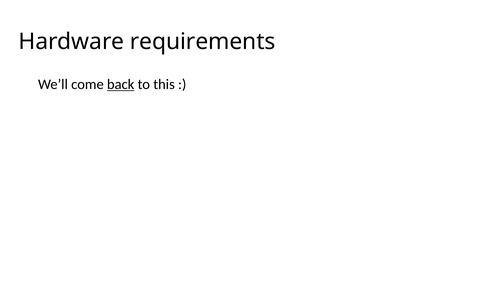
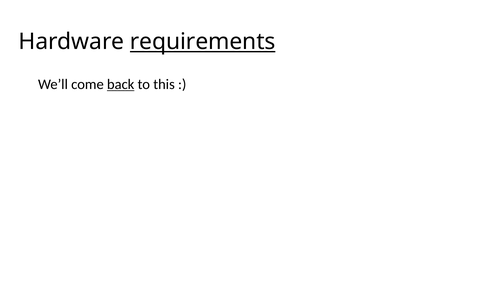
requirements underline: none -> present (203, 42)
